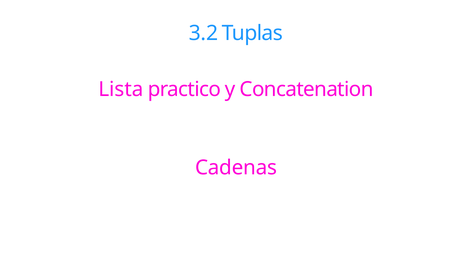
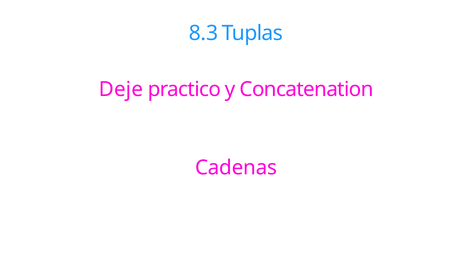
3.2: 3.2 -> 8.3 (203, 33)
Lista: Lista -> Deje (121, 89)
